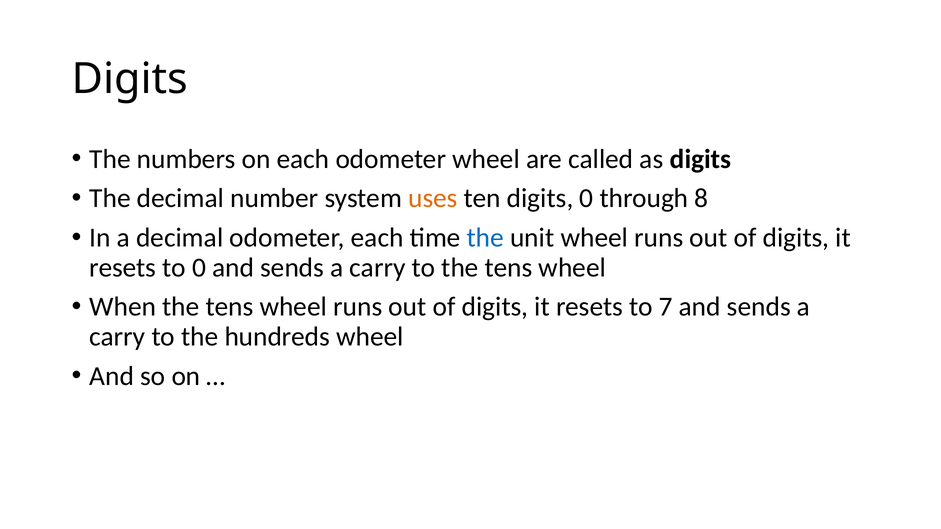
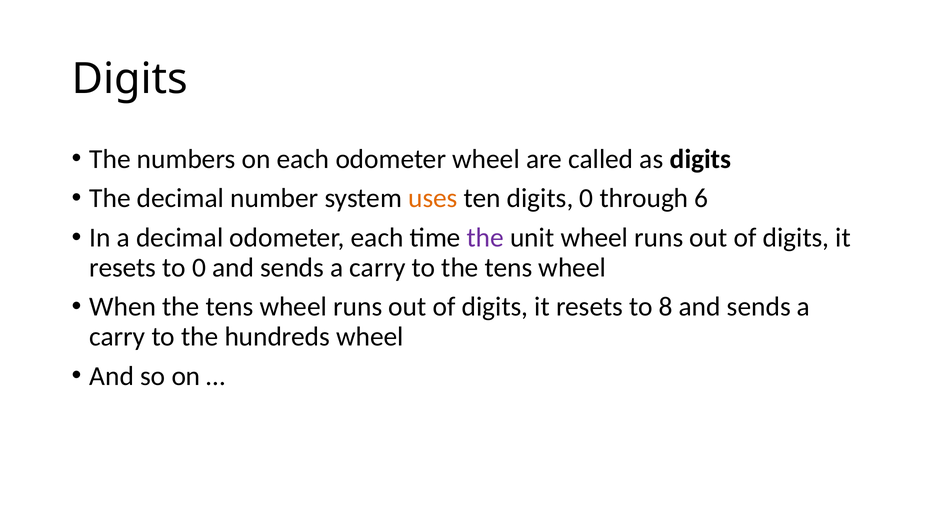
8: 8 -> 6 (701, 199)
the colour: blue -> purple (485, 238)
7: 7 -> 8 (666, 307)
